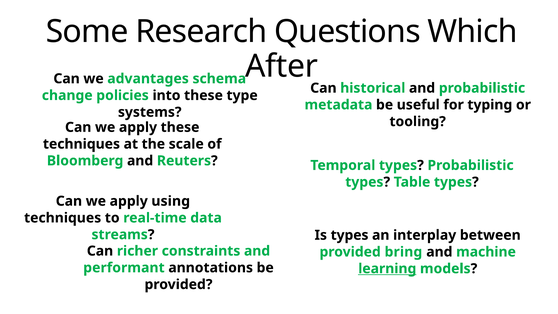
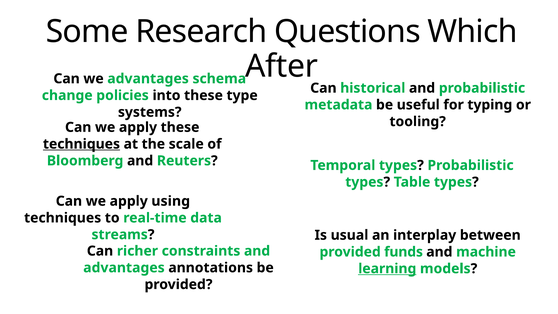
techniques underline: none -> present (81, 144)
Is types: types -> usual (350, 235)
bring: bring -> funds (404, 252)
performant: performant -> advantages (124, 268)
